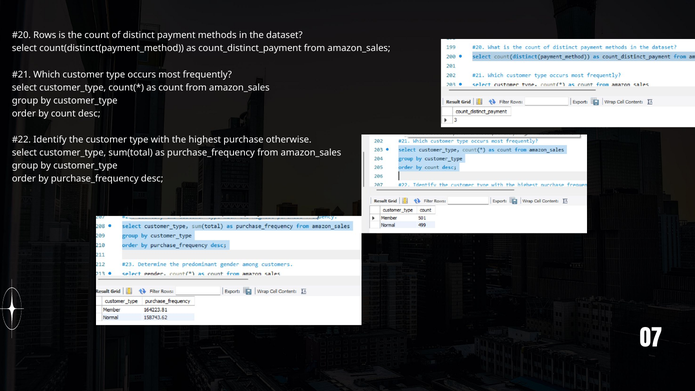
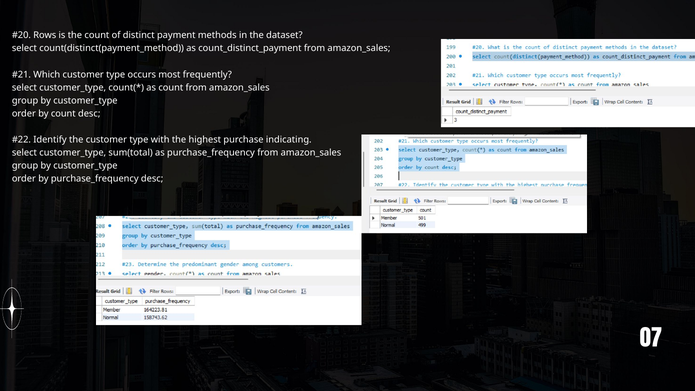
otherwise: otherwise -> indicating (289, 140)
